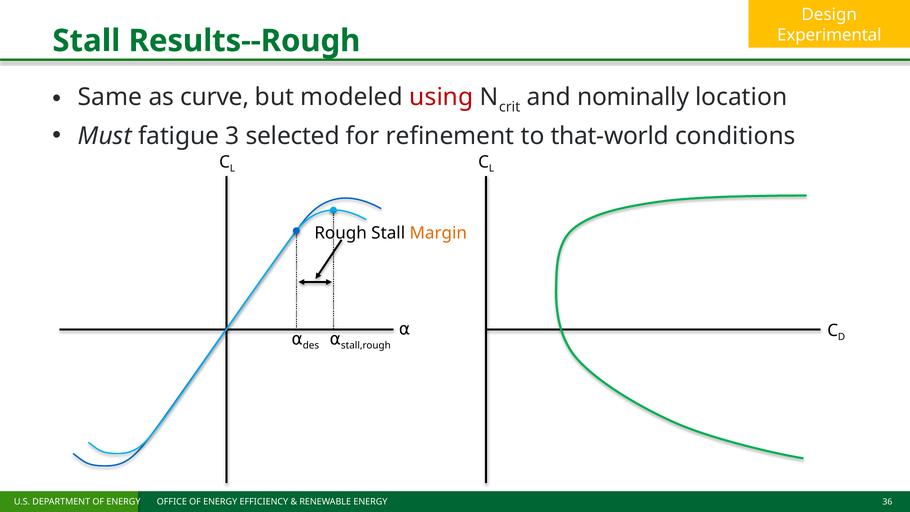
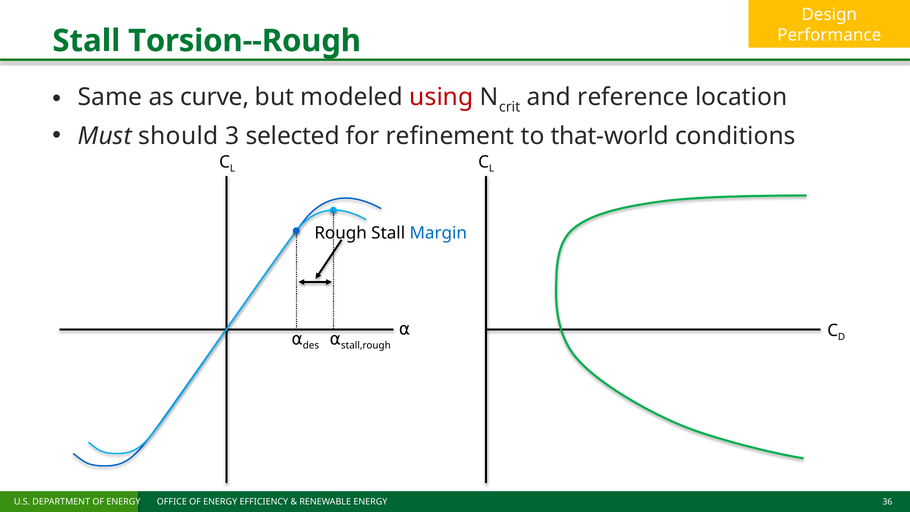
Experimental: Experimental -> Performance (829, 35)
Results--Rough: Results--Rough -> Torsion--Rough (245, 41)
nominally: nominally -> reference (633, 97)
fatigue: fatigue -> should (178, 136)
Margin colour: orange -> blue (438, 233)
